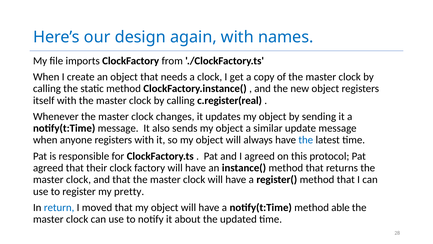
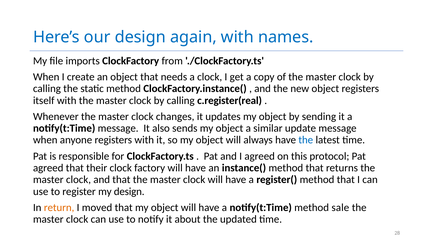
my pretty: pretty -> design (129, 191)
return colour: blue -> orange (59, 207)
able: able -> sale (340, 207)
